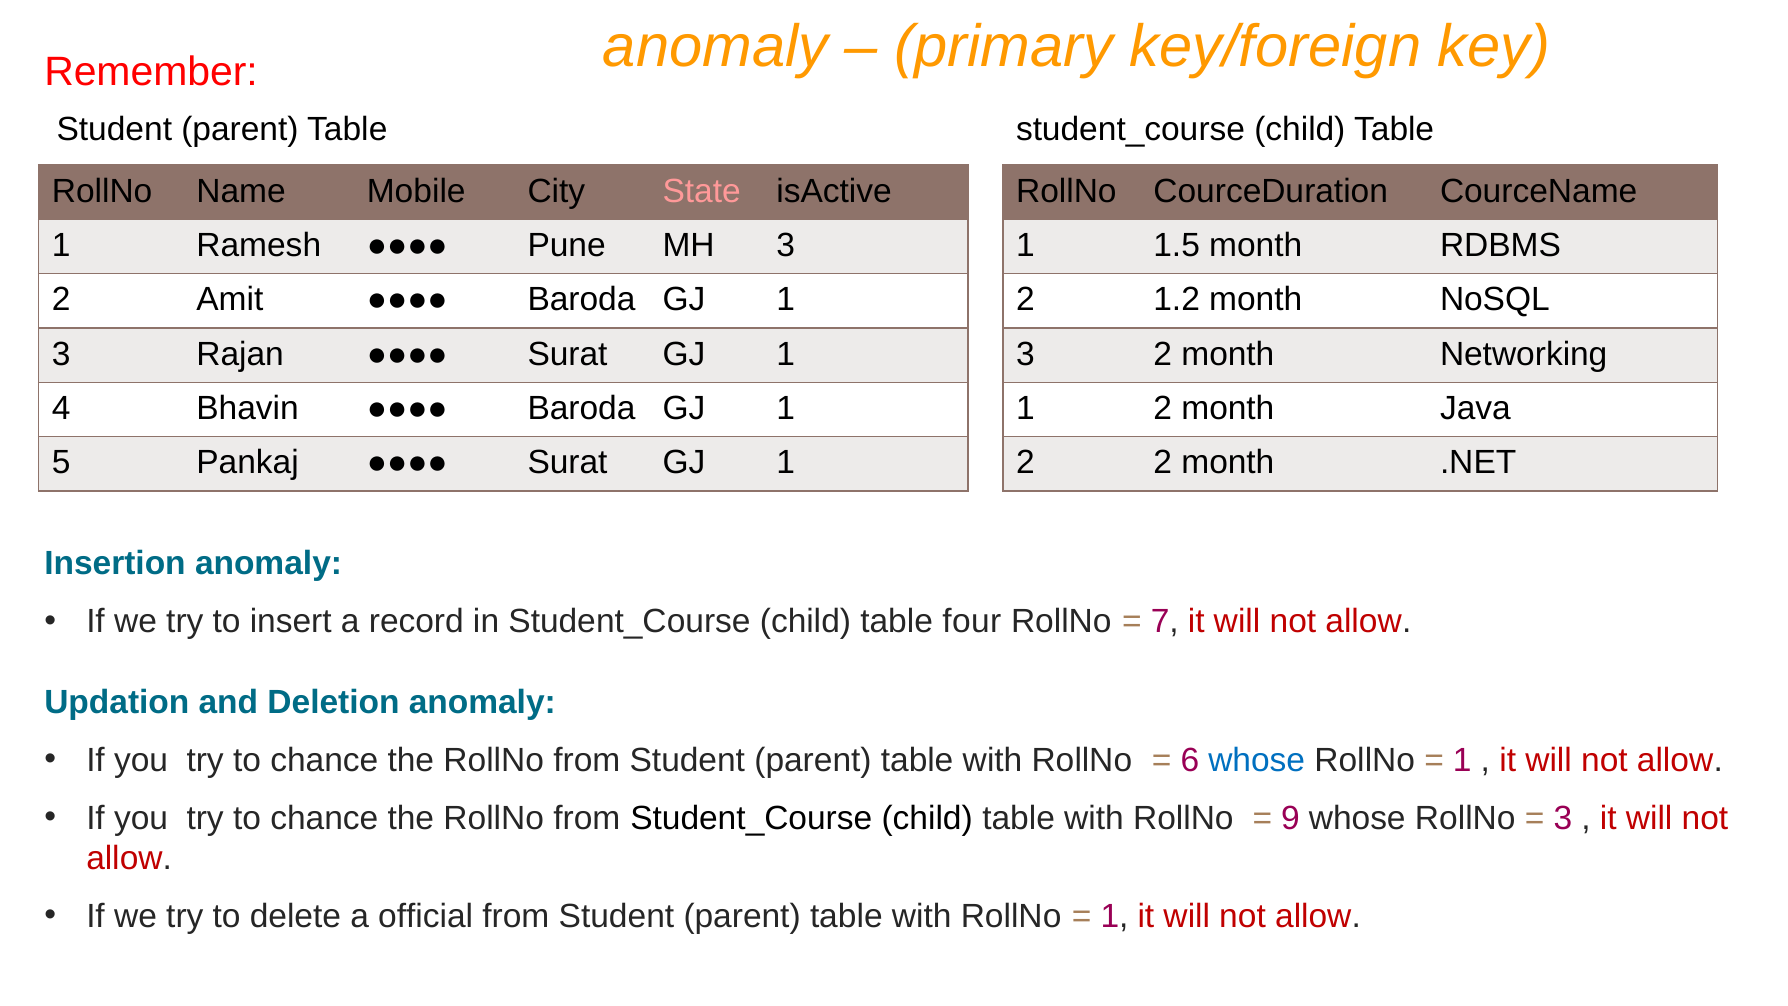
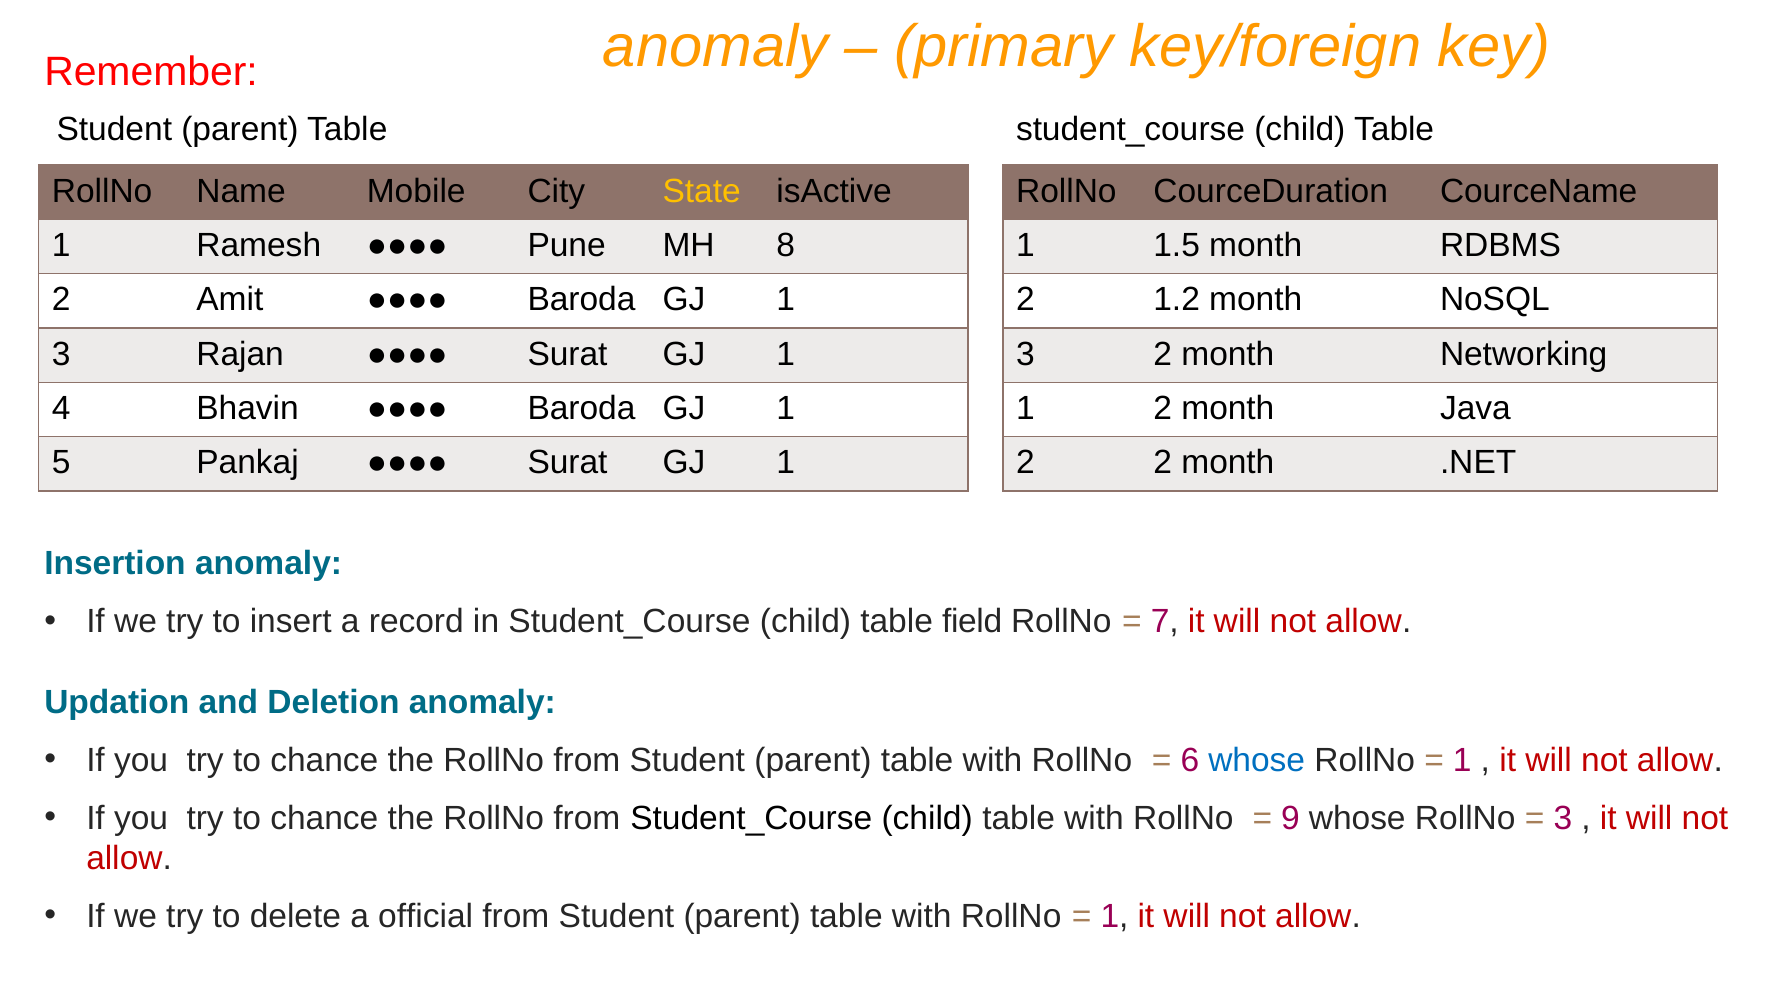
State colour: pink -> yellow (702, 191)
MH 3: 3 -> 8 (786, 245)
four: four -> field (972, 622)
